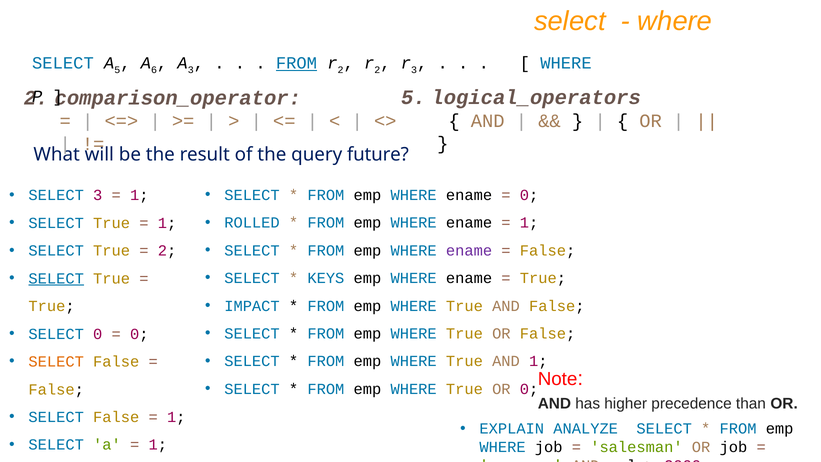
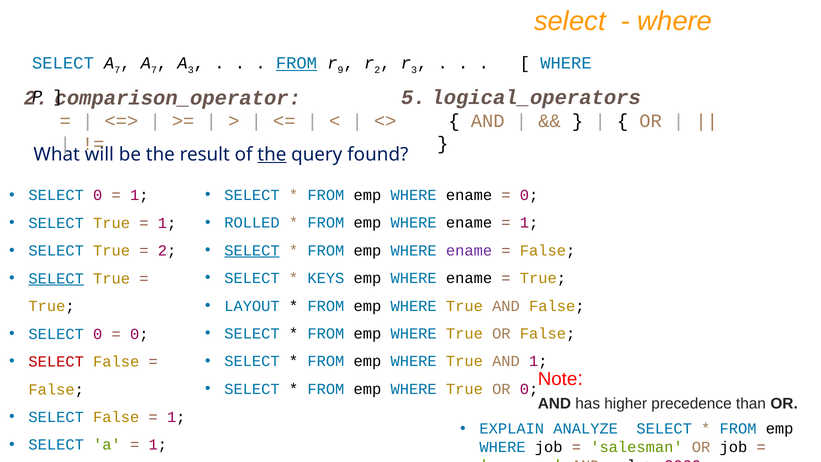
SELECT A 5: 5 -> 7 (117, 70)
6: 6 -> 7 (154, 70)
2: 2 -> 9 (341, 70)
the underline: none -> present (272, 154)
future: future -> found (378, 154)
3: 3 -> 0 (98, 195)
SELECT underline: none -> present (252, 250)
IMPACT: IMPACT -> LAYOUT (252, 306)
SELECT colour: orange -> red (56, 362)
